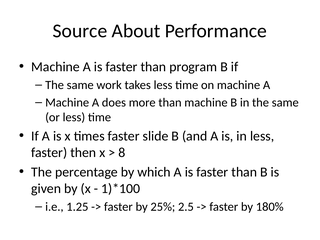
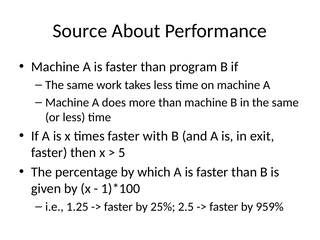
slide: slide -> with (155, 136)
in less: less -> exit (262, 136)
8: 8 -> 5 (122, 153)
180%: 180% -> 959% (270, 207)
